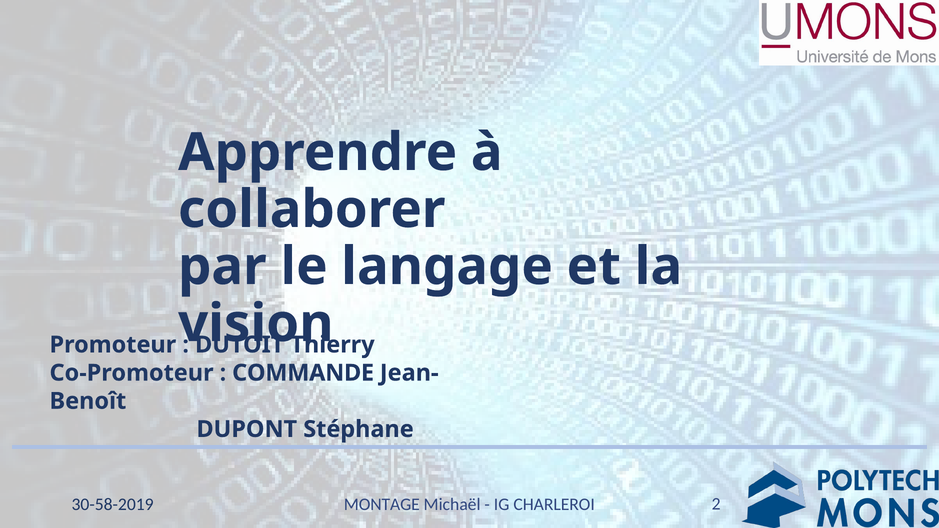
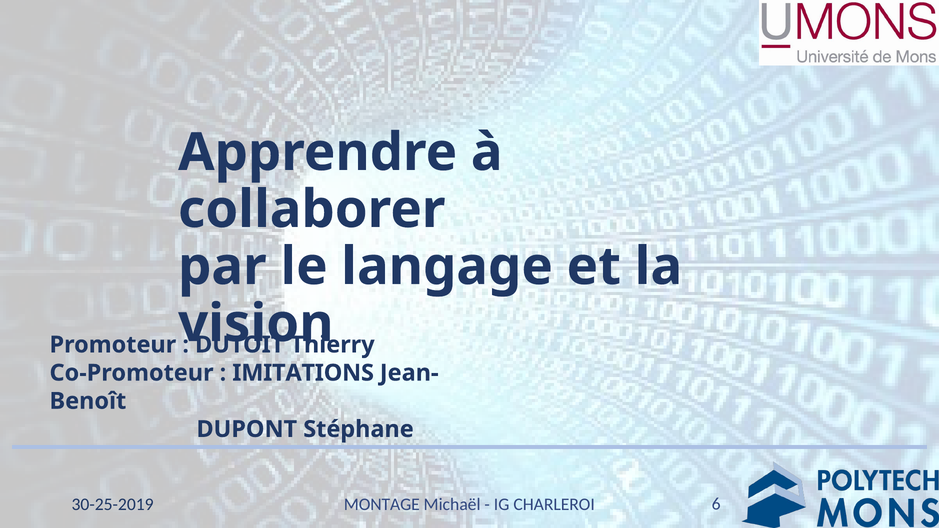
COMMANDE: COMMANDE -> IMITATIONS (303, 373)
2: 2 -> 6 (716, 504)
30-58-2019: 30-58-2019 -> 30-25-2019 (113, 505)
